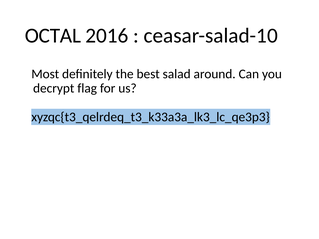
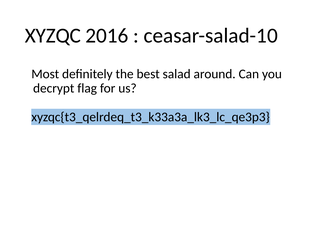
OCTAL: OCTAL -> XYZQC (53, 36)
